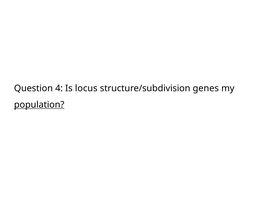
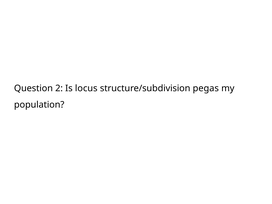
4: 4 -> 2 (59, 88)
genes: genes -> pegas (206, 88)
population underline: present -> none (39, 105)
